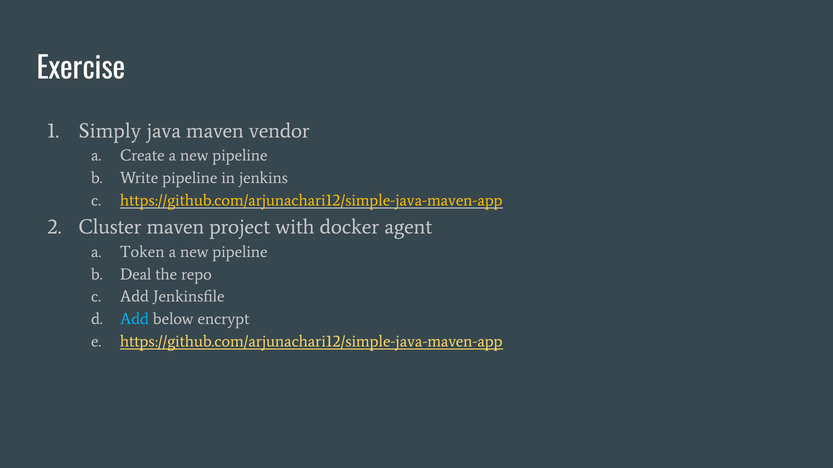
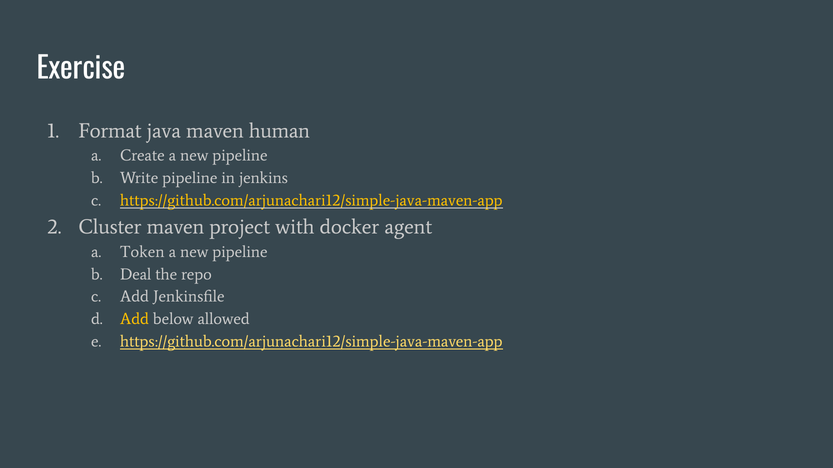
Simply: Simply -> Format (110, 131)
vendor: vendor -> human (279, 131)
Add colour: light blue -> yellow (134, 319)
encrypt: encrypt -> allowed (224, 319)
